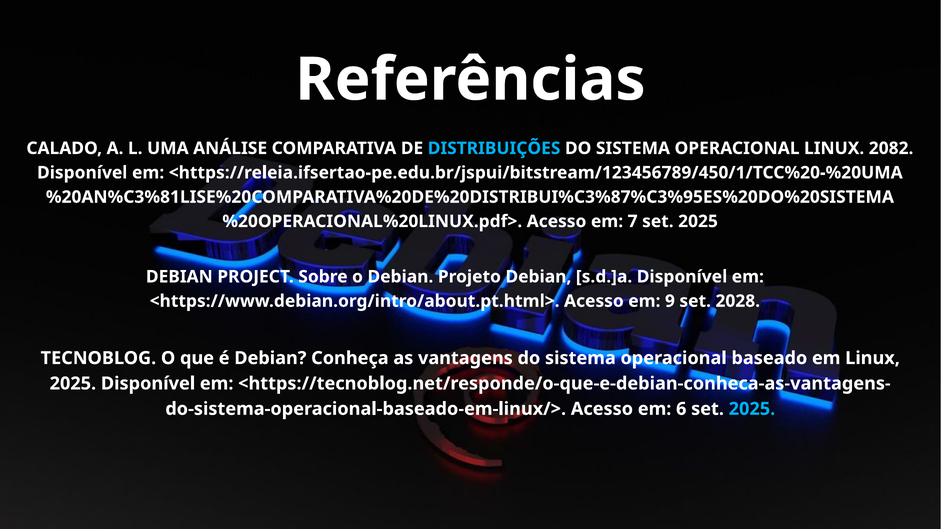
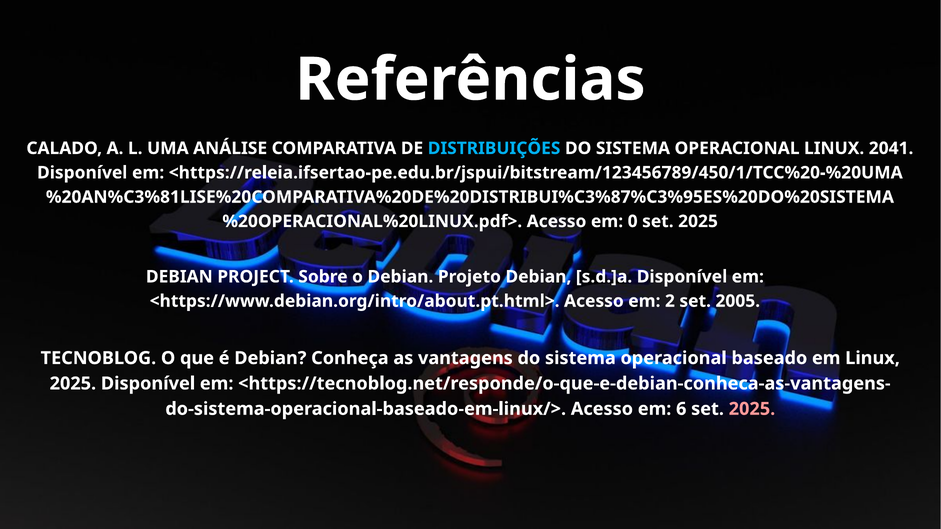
2082: 2082 -> 2041 (891, 148)
7: 7 -> 0 (633, 222)
9: 9 -> 2 (670, 301)
2028: 2028 -> 2005 (738, 301)
2025 colour: light blue -> pink (752, 409)
